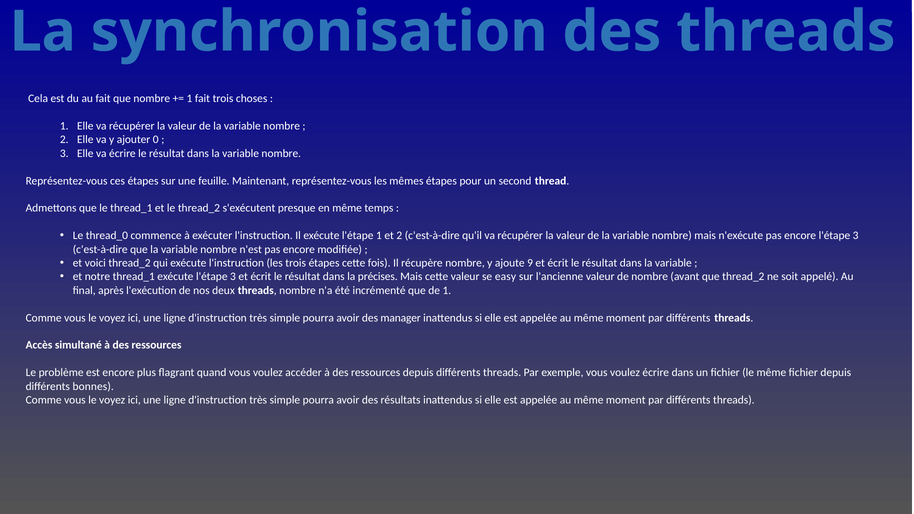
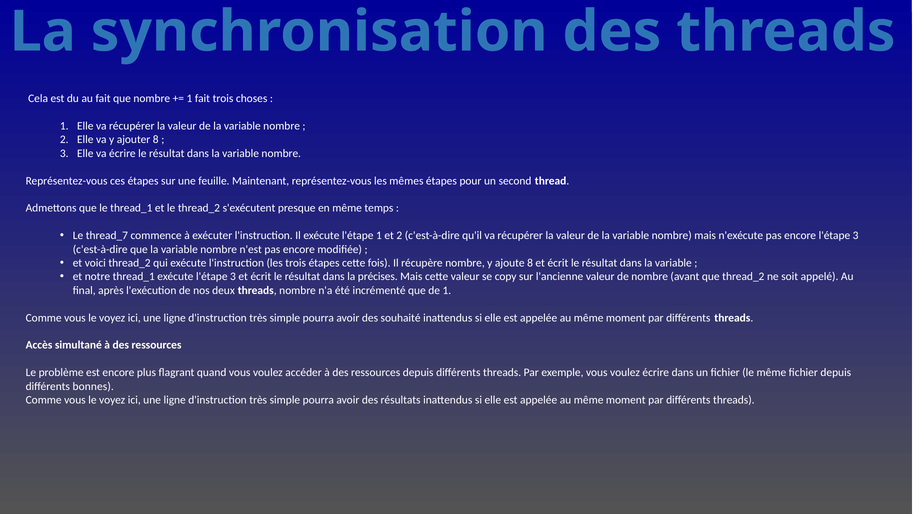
ajouter 0: 0 -> 8 (156, 140)
thread_0: thread_0 -> thread_7 (107, 236)
ajoute 9: 9 -> 8 (530, 263)
easy: easy -> copy (506, 277)
manager: manager -> souhaité (401, 318)
